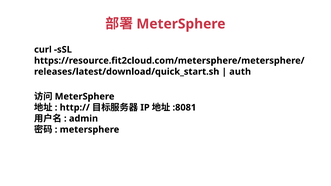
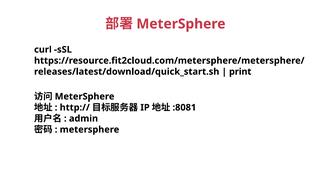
auth: auth -> print (240, 72)
